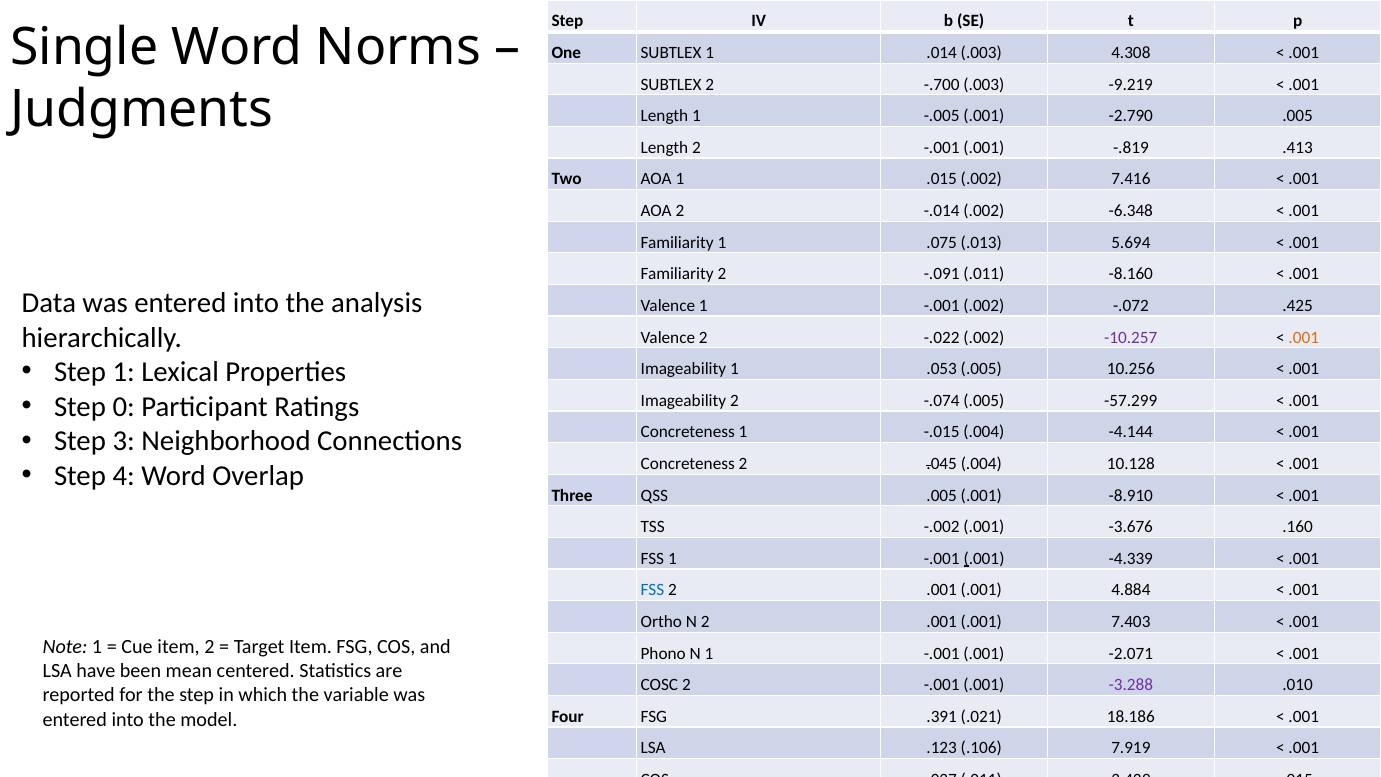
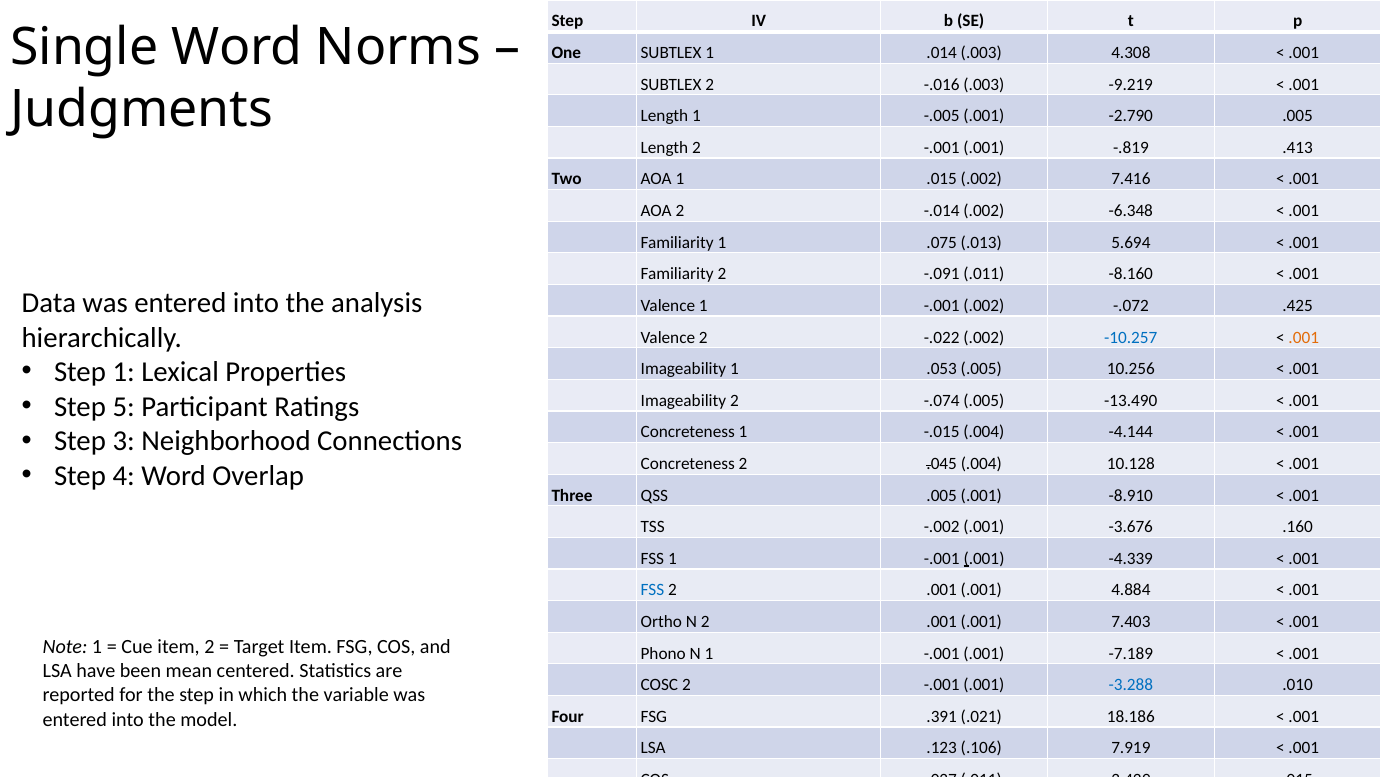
-.700: -.700 -> -.016 (942, 84)
-10.257 colour: purple -> blue (1131, 337)
0: 0 -> 5 (124, 407)
-57.299: -57.299 -> -13.490 (1131, 400)
-2.071: -2.071 -> -7.189 (1131, 653)
-3.288 colour: purple -> blue (1131, 685)
